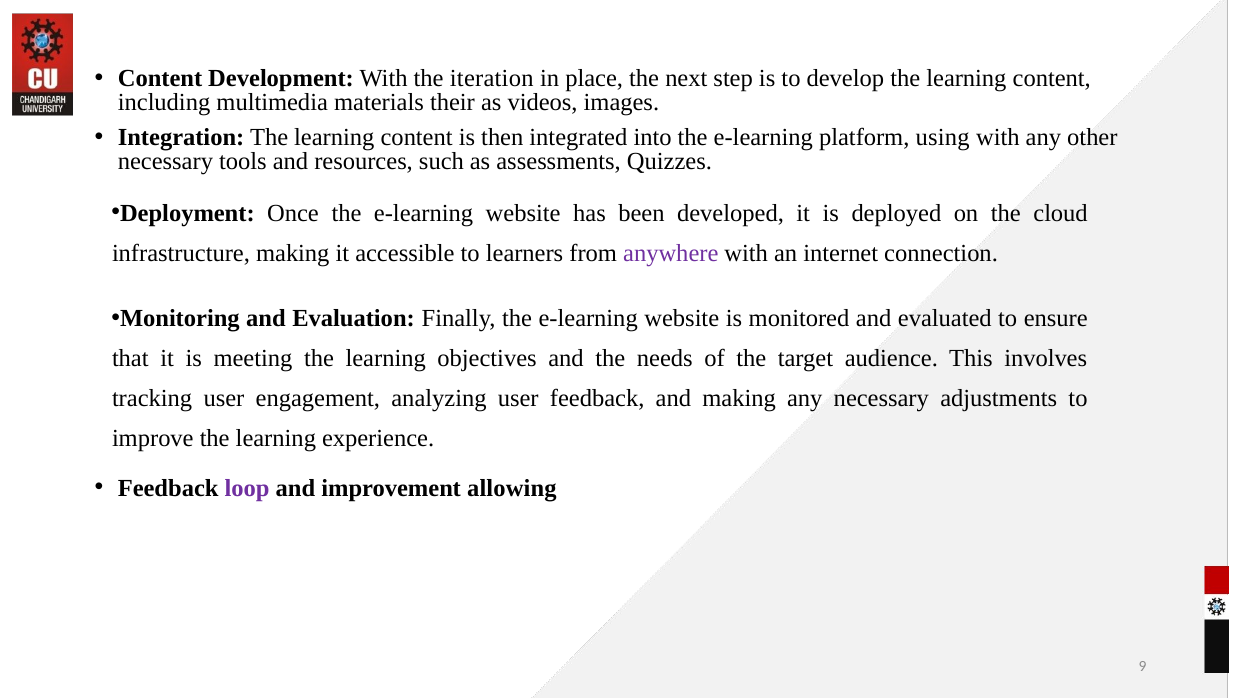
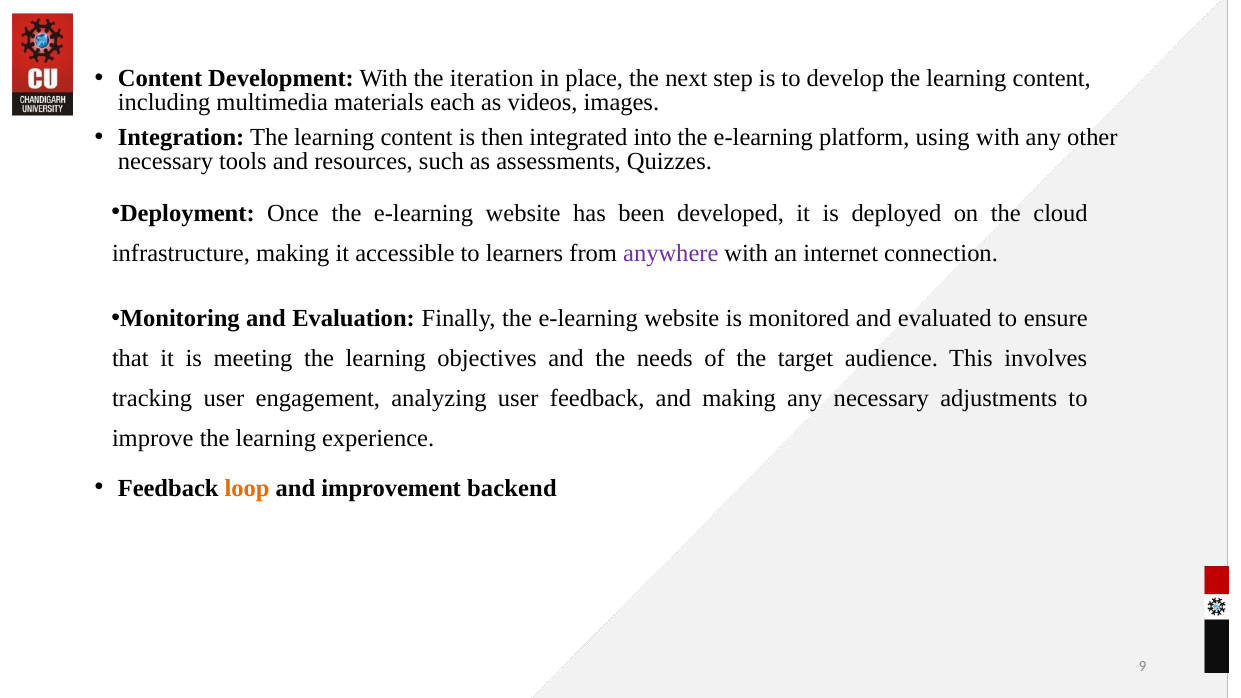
their: their -> each (452, 102)
loop colour: purple -> orange (247, 488)
allowing: allowing -> backend (512, 488)
